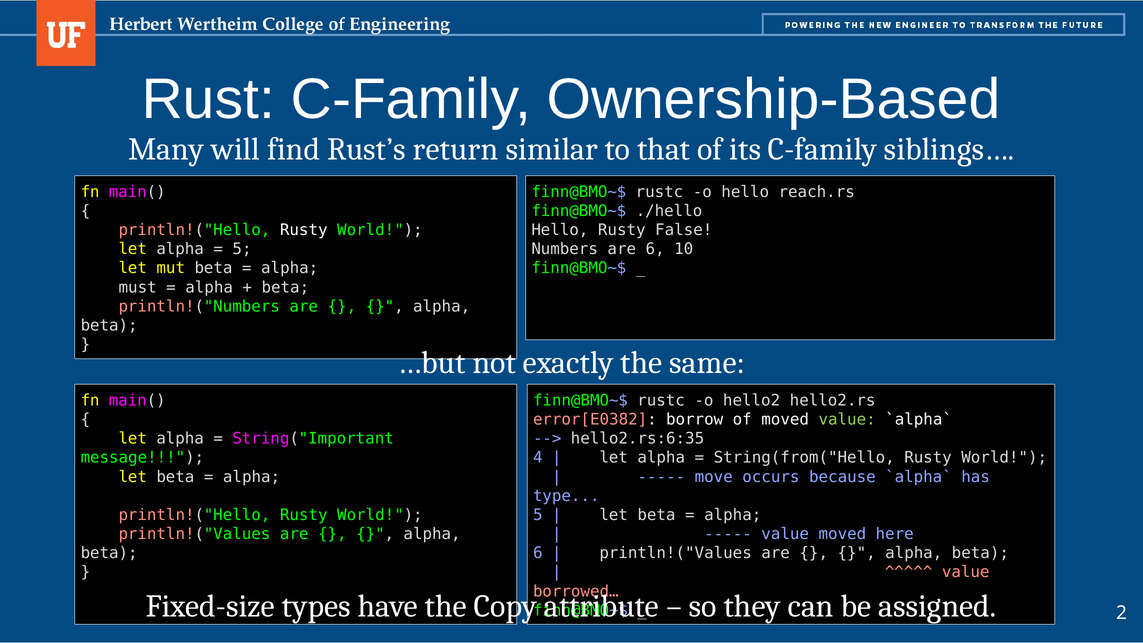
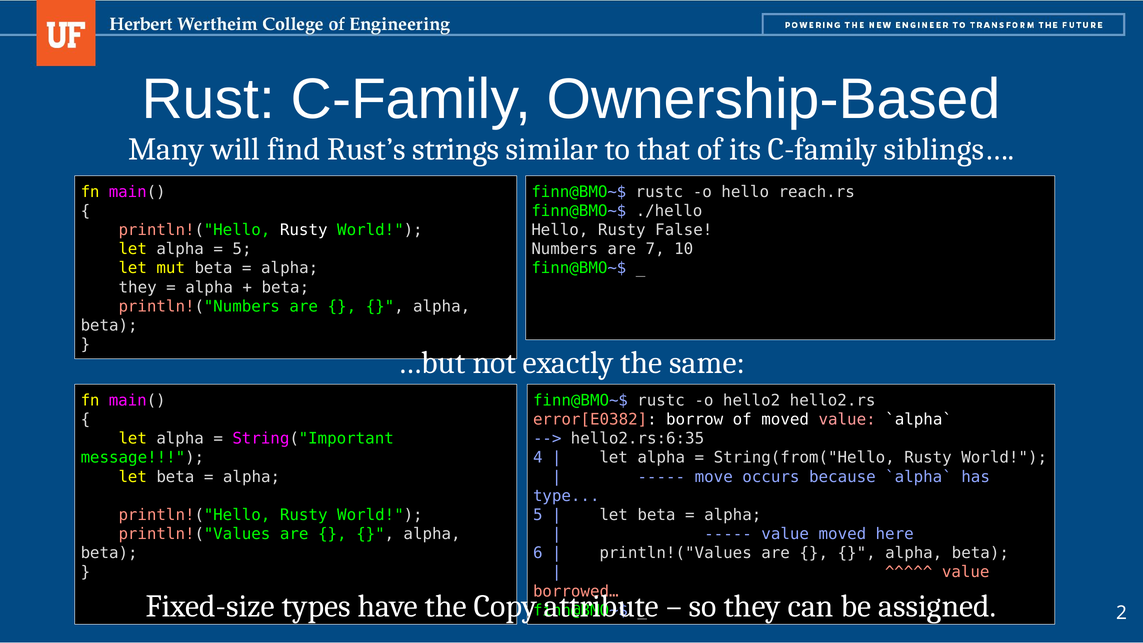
return: return -> strings (456, 149)
are 6: 6 -> 7 (655, 249)
must: must -> they (138, 287)
value colour: light green -> pink (847, 420)
